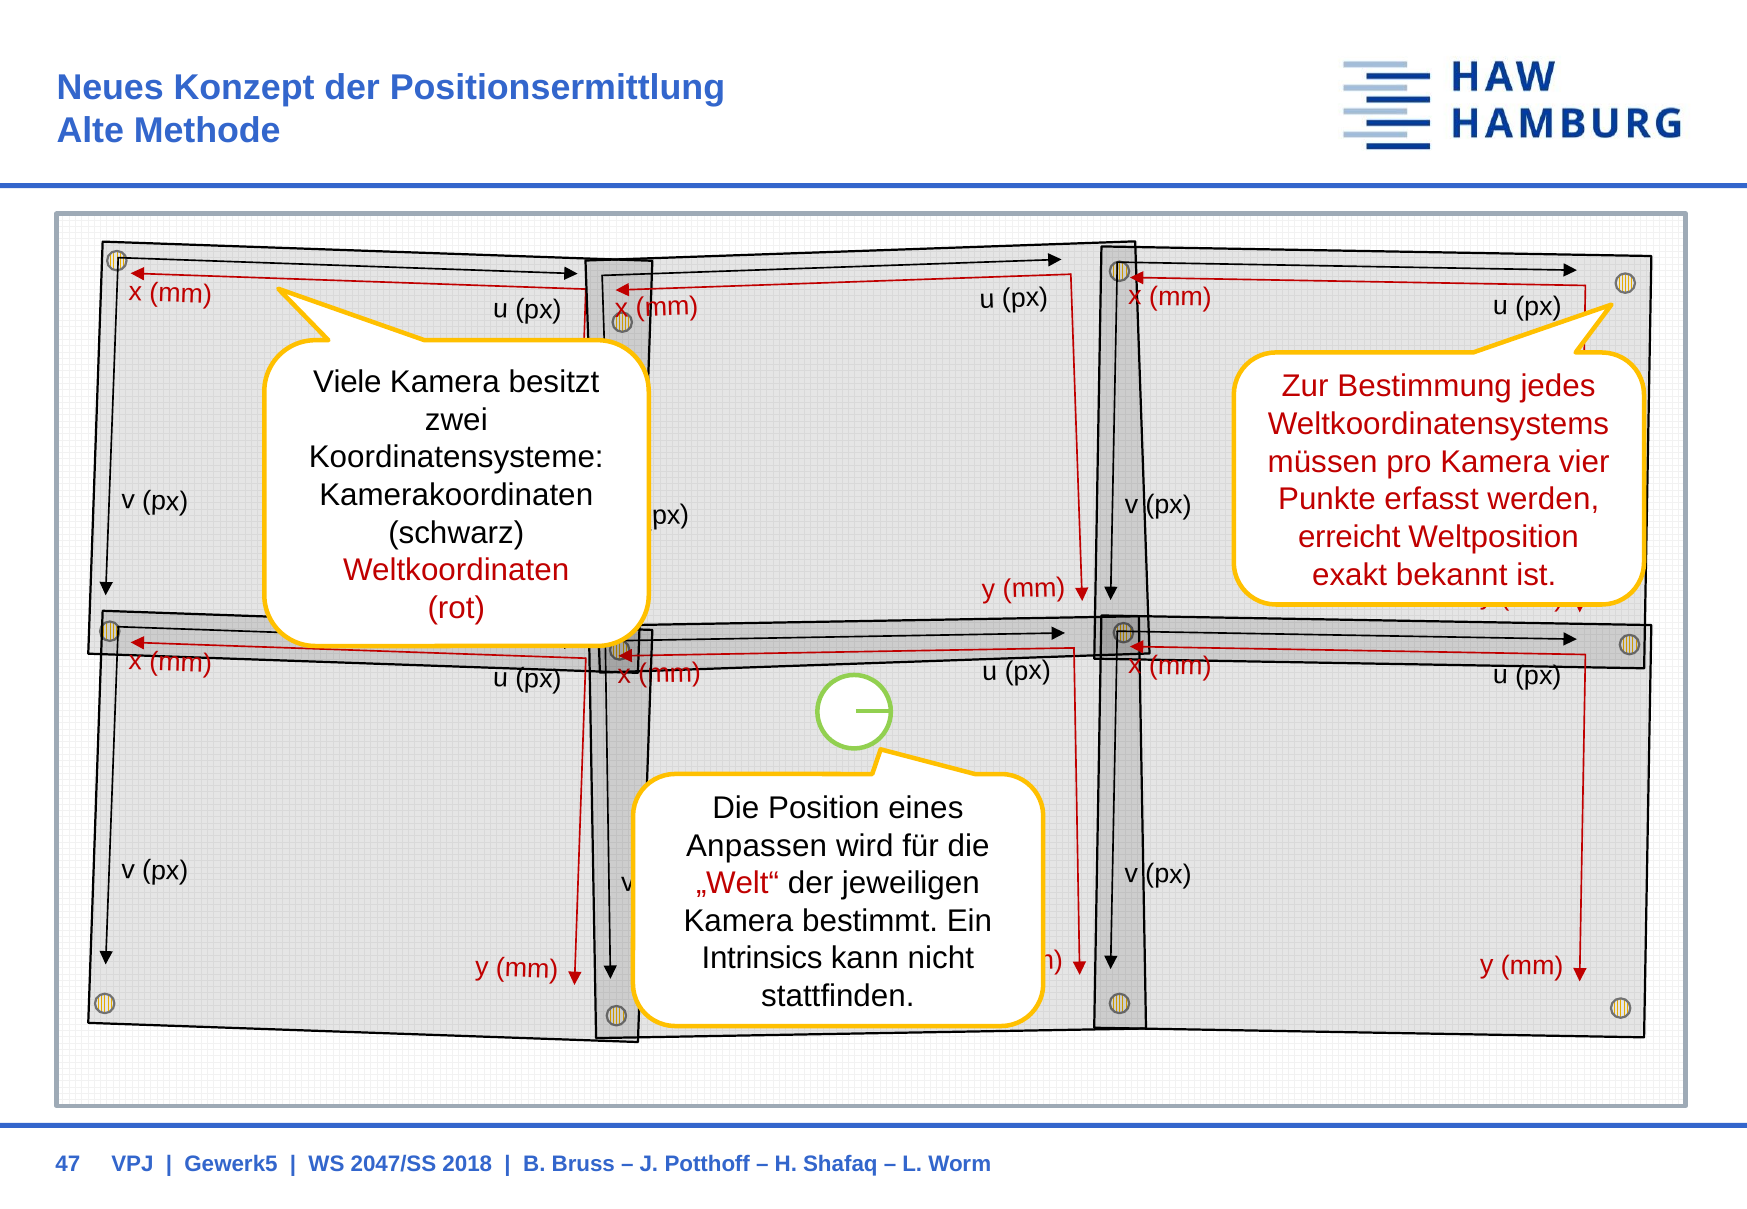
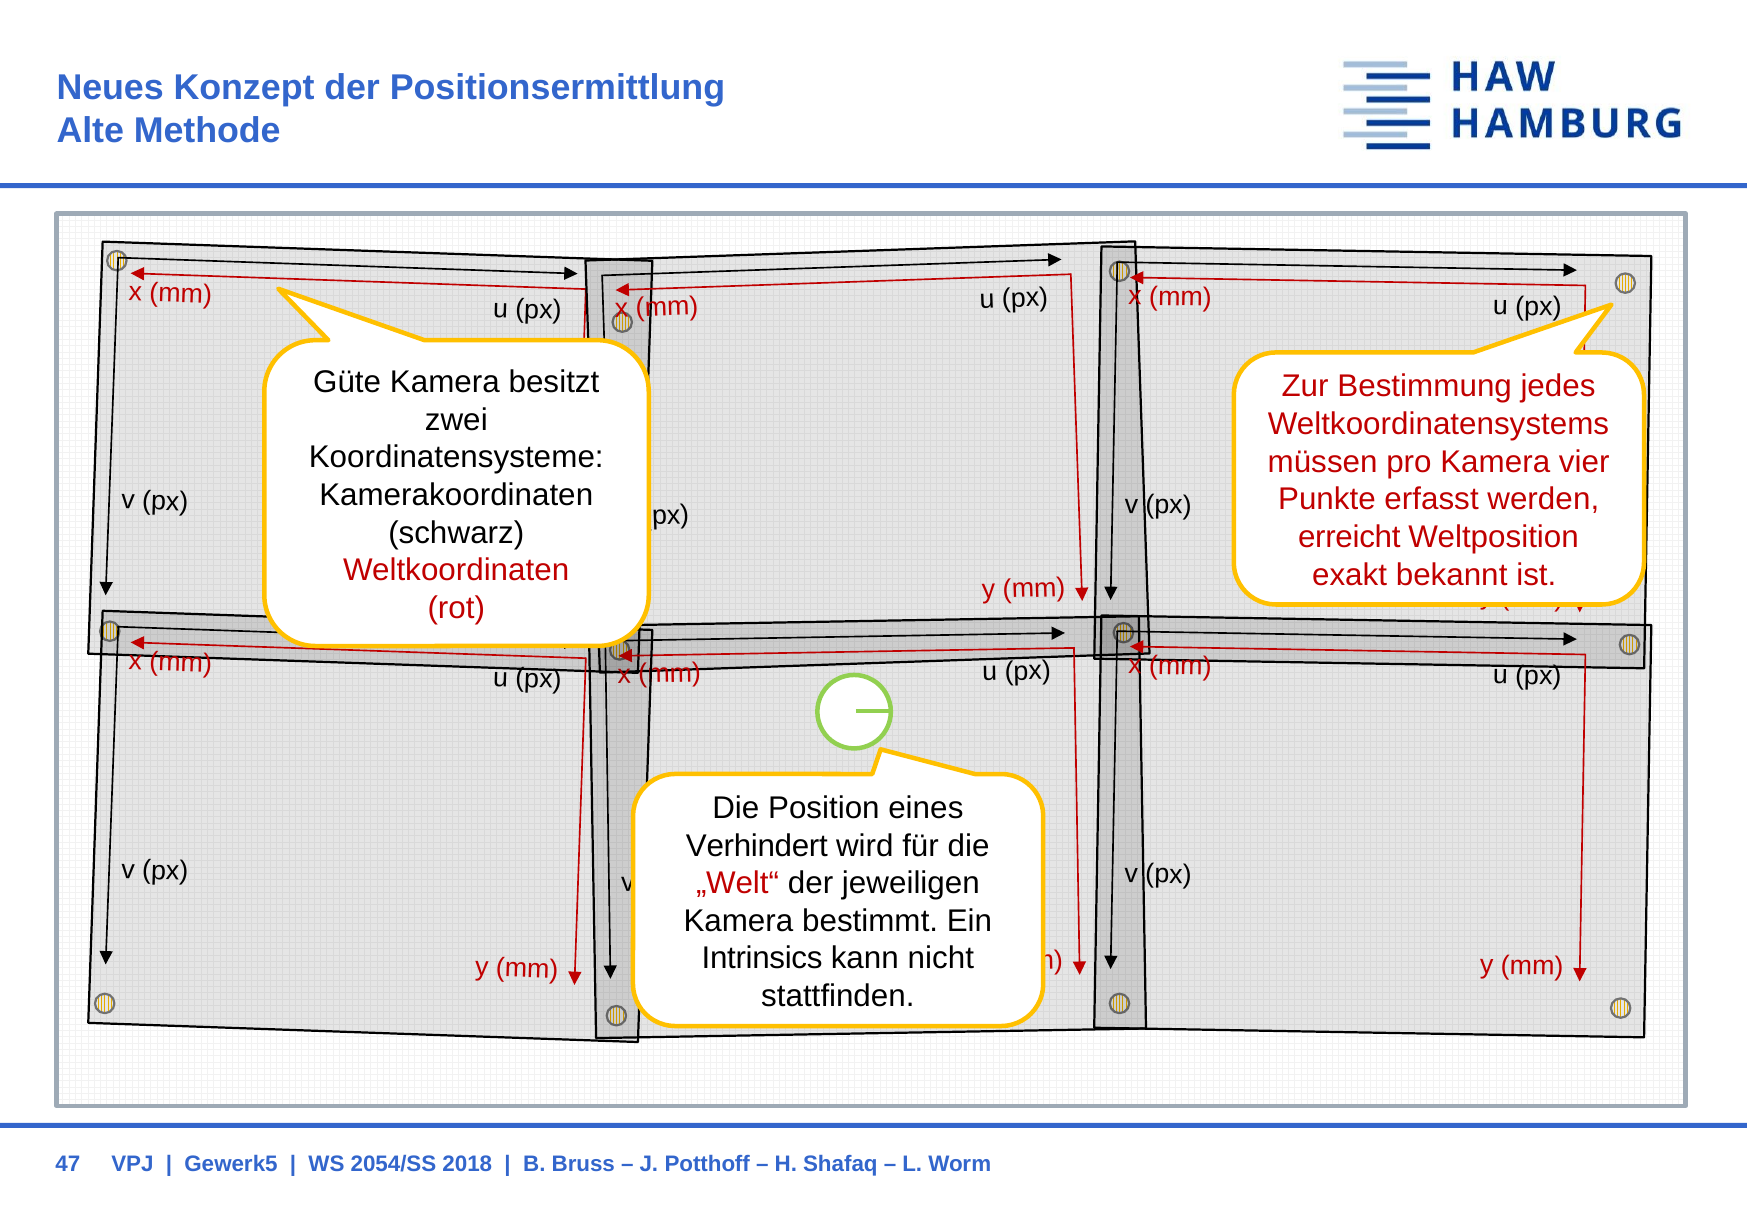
Viele: Viele -> Güte (347, 382)
Anpassen: Anpassen -> Verhindert (757, 846)
2047/SS: 2047/SS -> 2054/SS (393, 1164)
